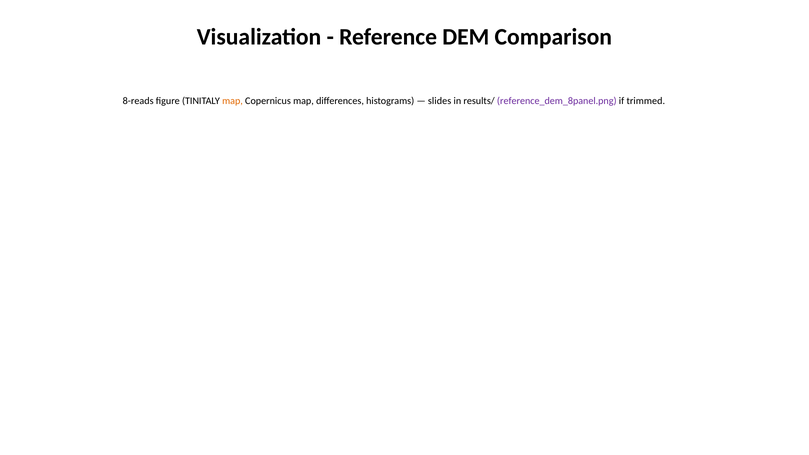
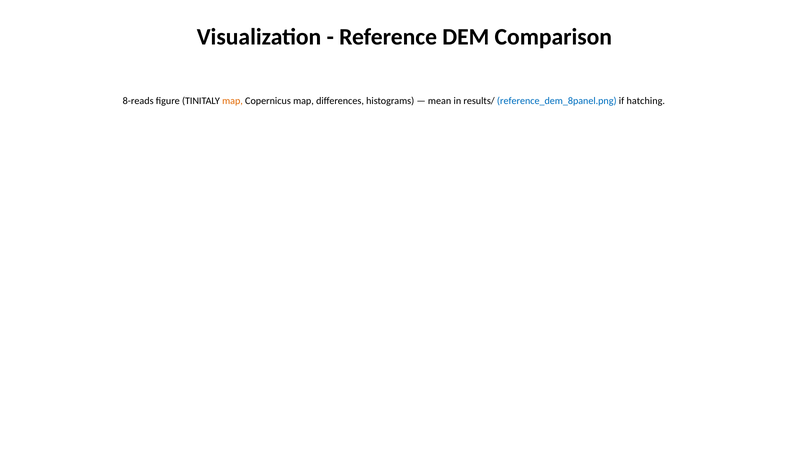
slides: slides -> mean (440, 101)
reference_dem_8panel.png colour: purple -> blue (557, 101)
trimmed: trimmed -> hatching (646, 101)
